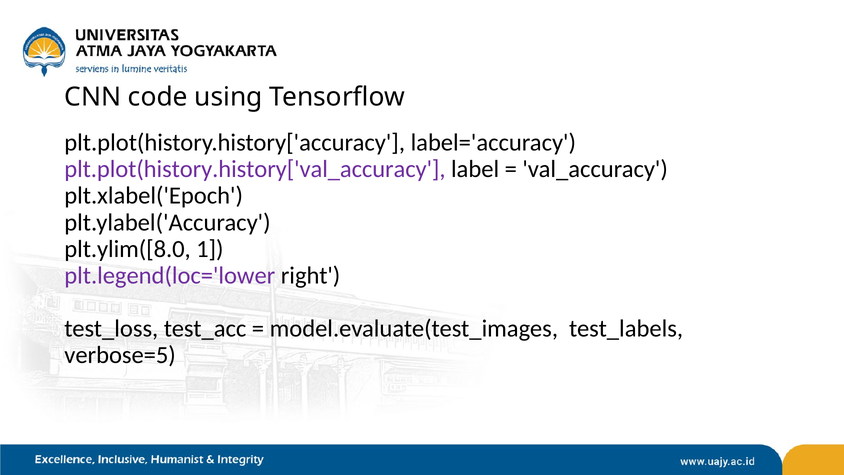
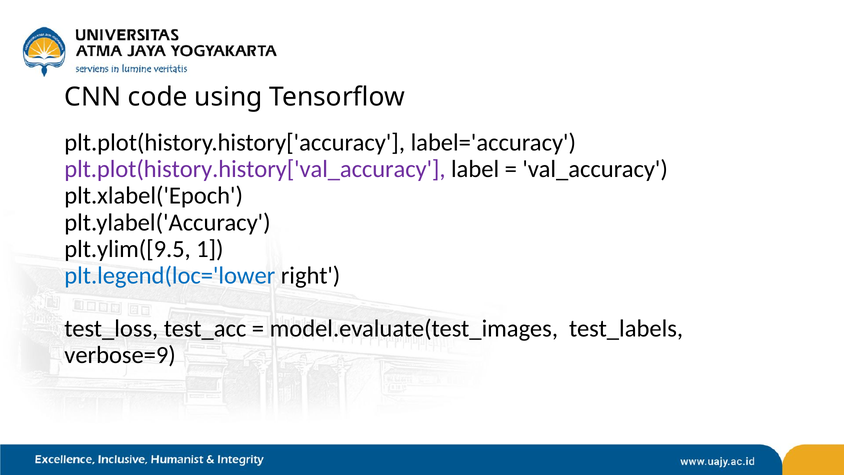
plt.ylim([8.0: plt.ylim([8.0 -> plt.ylim([9.5 (128, 249)
plt.legend(loc='lower colour: purple -> blue (170, 275)
verbose=5: verbose=5 -> verbose=9 (120, 355)
